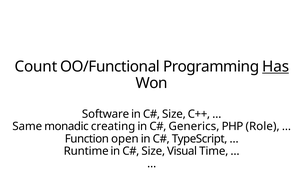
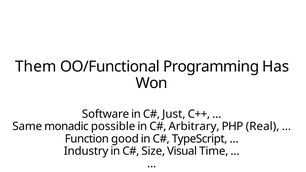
Count: Count -> Them (36, 67)
Has underline: present -> none (276, 67)
Size: Size -> Just (174, 114)
creating: creating -> possible (113, 127)
Generics: Generics -> Arbitrary (194, 127)
Role: Role -> Real (263, 127)
open: open -> good (125, 139)
Runtime: Runtime -> Industry (86, 151)
